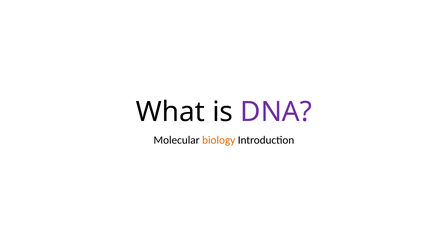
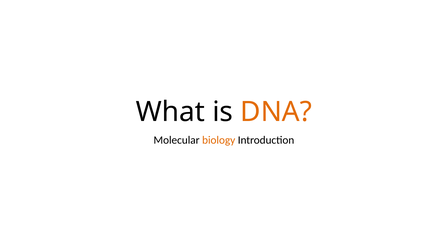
DNA colour: purple -> orange (276, 112)
